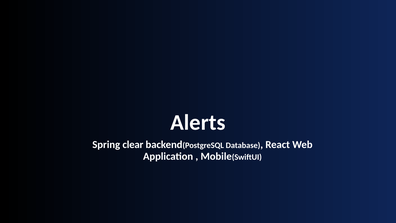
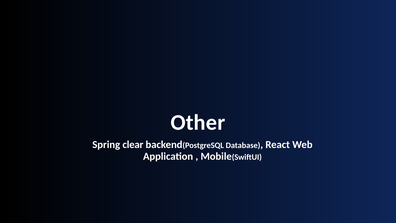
Alerts: Alerts -> Other (198, 122)
